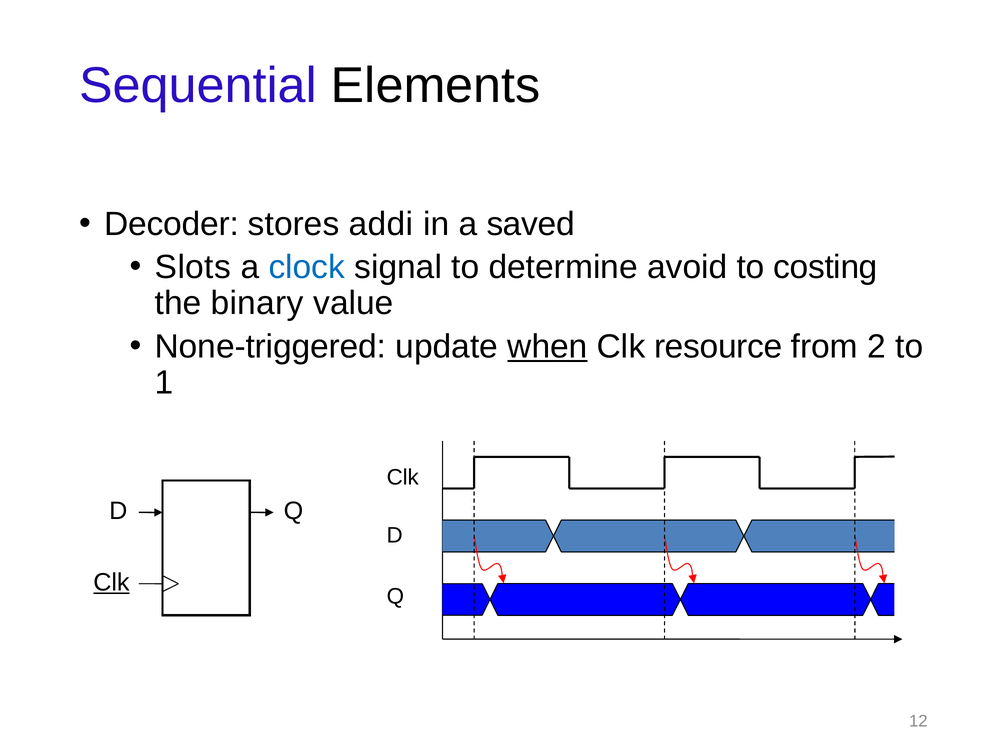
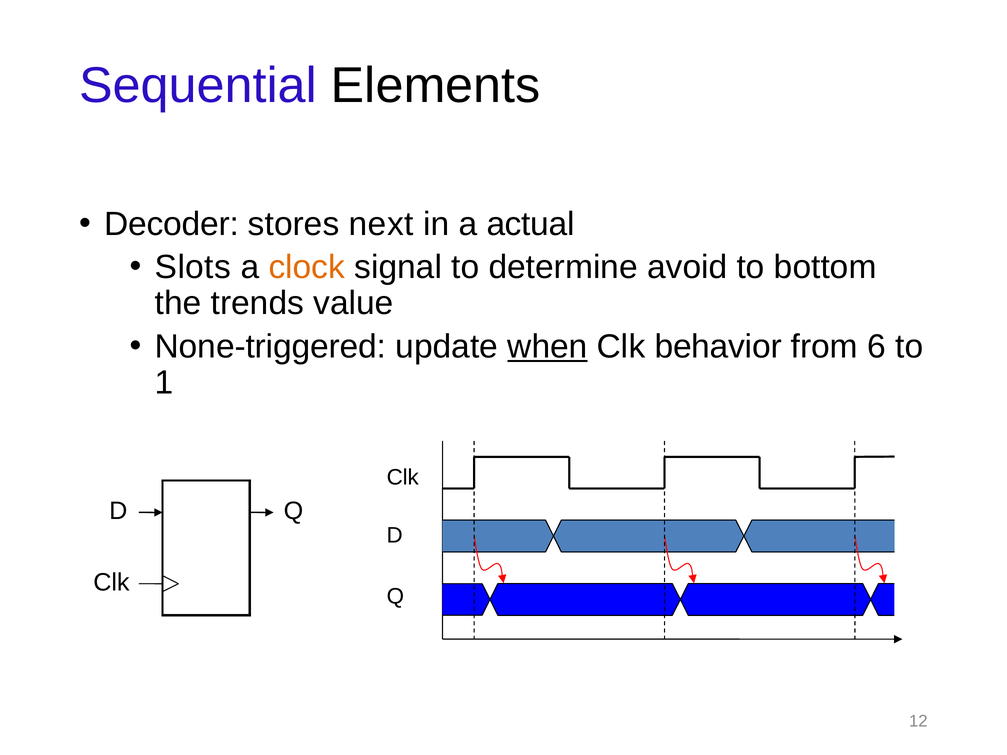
addi: addi -> next (381, 224)
saved: saved -> actual (531, 224)
clock colour: blue -> orange (307, 267)
costing: costing -> bottom (825, 267)
binary: binary -> trends (257, 303)
resource: resource -> behavior (718, 347)
2: 2 -> 6 (876, 347)
Clk underline: present -> none (111, 582)
